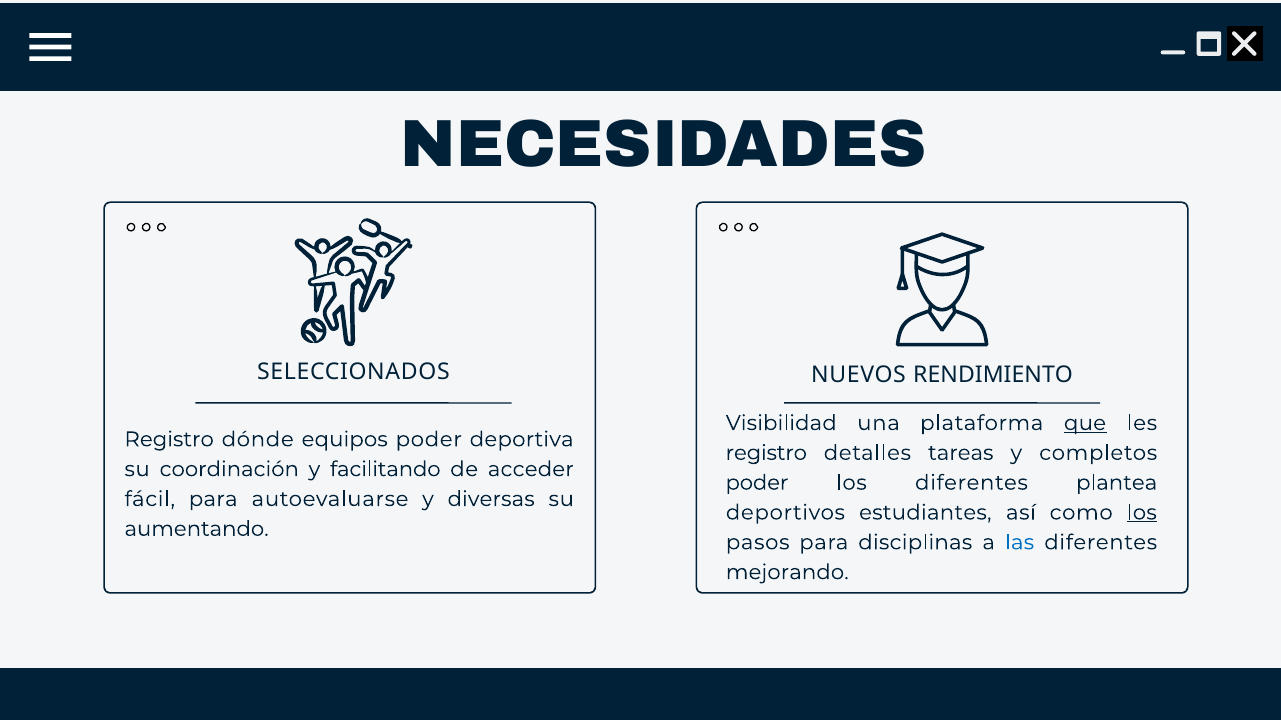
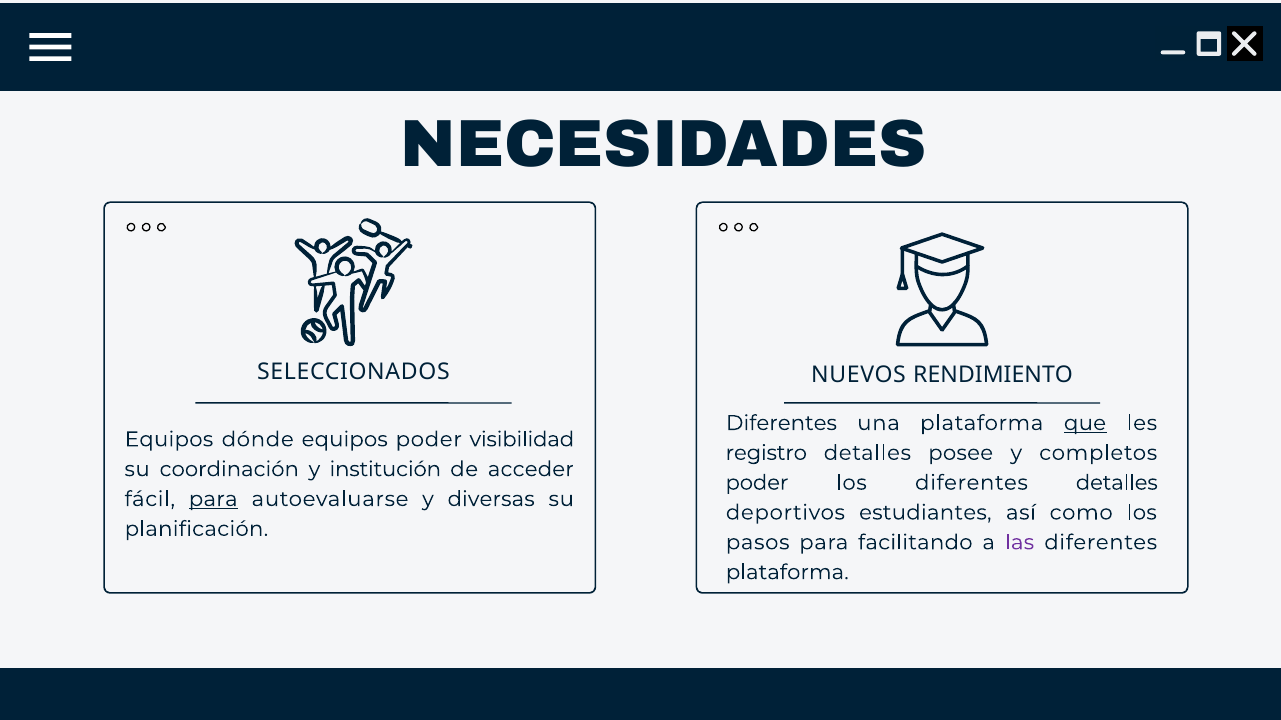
Visibilidad: Visibilidad -> Diferentes (781, 423)
Registro: Registro -> Equipos (169, 440)
deportiva: deportiva -> visibilidad (522, 440)
tareas: tareas -> posee (961, 453)
facilitando: facilitando -> institución (385, 470)
diferentes plantea: plantea -> detalles (1117, 483)
para underline: none -> present (213, 499)
los underline: present -> none (1142, 513)
aumentando: aumentando -> planificación (196, 529)
disciplinas: disciplinas -> facilitando (915, 543)
las colour: blue -> purple (1020, 543)
mejorando: mejorando -> plataforma (787, 573)
